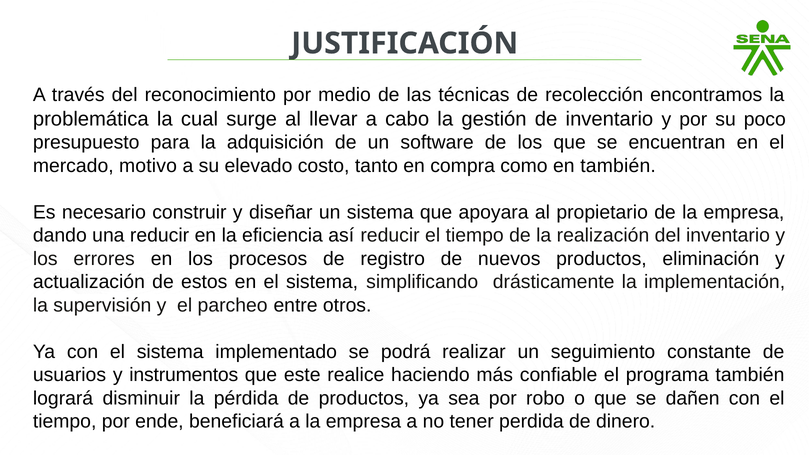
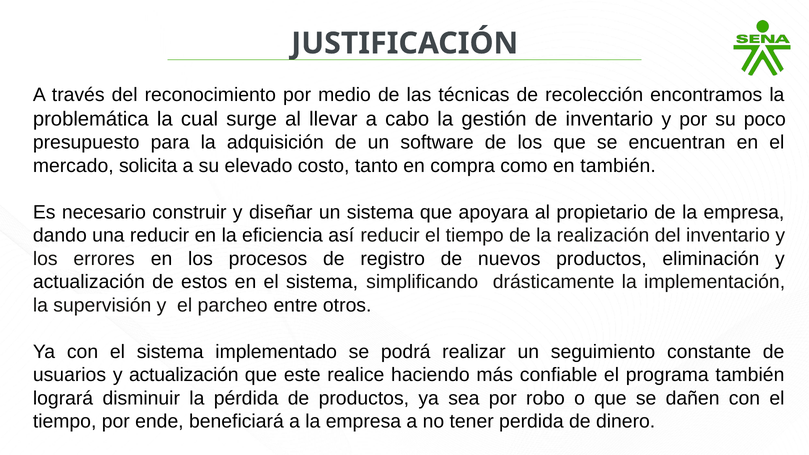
motivo: motivo -> solicita (148, 166)
usuarios y instrumentos: instrumentos -> actualización (184, 375)
